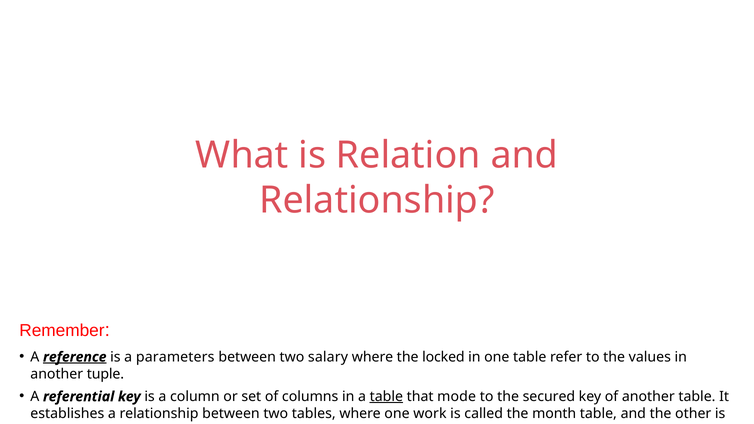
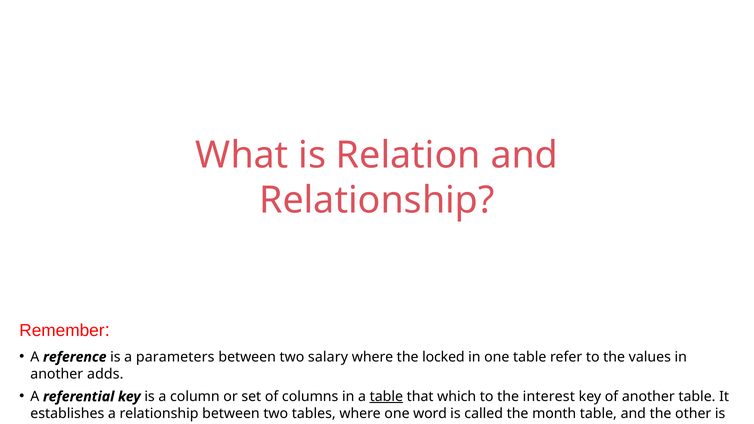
reference underline: present -> none (75, 357)
tuple: tuple -> adds (105, 374)
mode: mode -> which (457, 397)
secured: secured -> interest (549, 397)
work: work -> word (430, 414)
